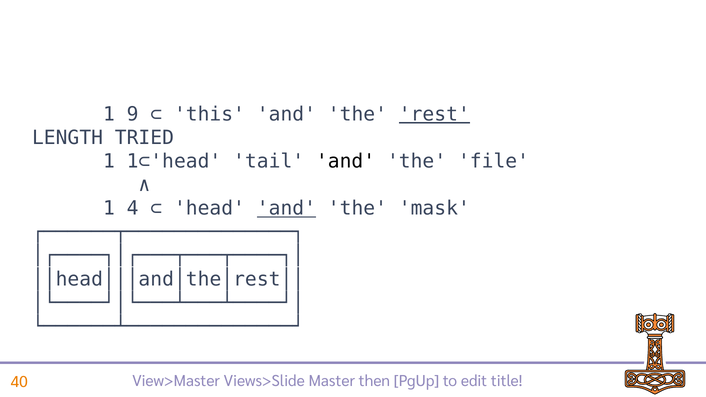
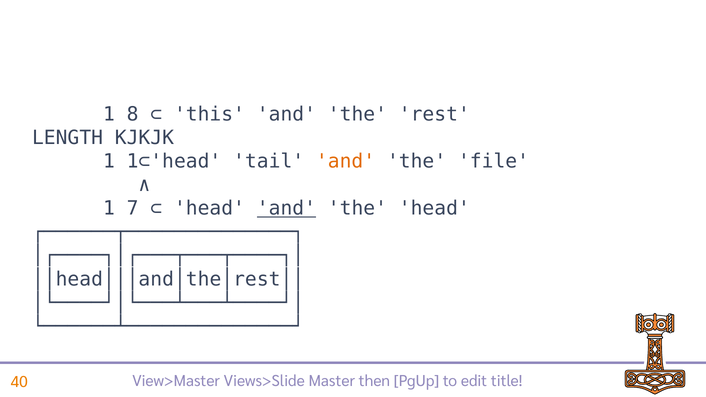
9: 9 -> 8 (133, 114)
rest underline: present -> none (434, 114)
TRIED: TRIED -> KJKJK (144, 138)
and colour: black -> orange (346, 161)
4: 4 -> 7 (133, 209)
the mask: mask -> head (434, 209)
